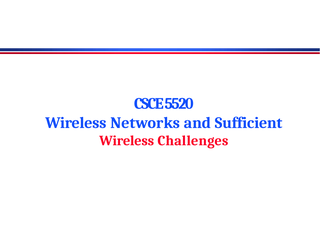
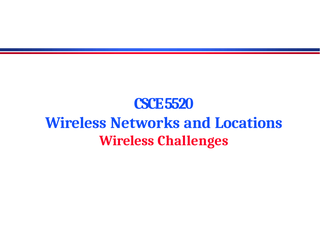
Sufficient: Sufficient -> Locations (249, 122)
